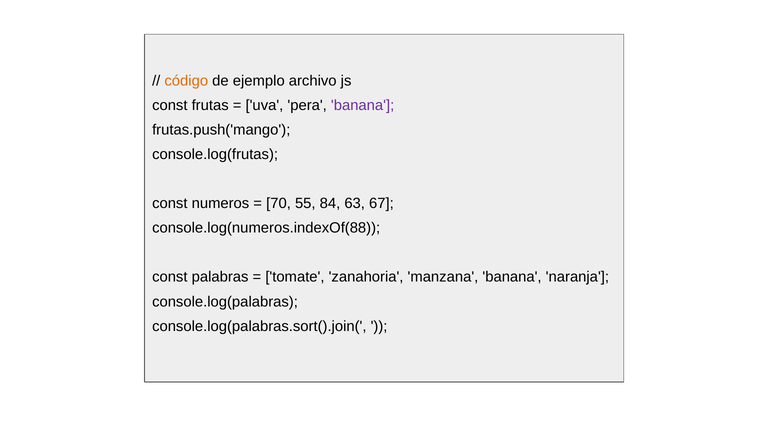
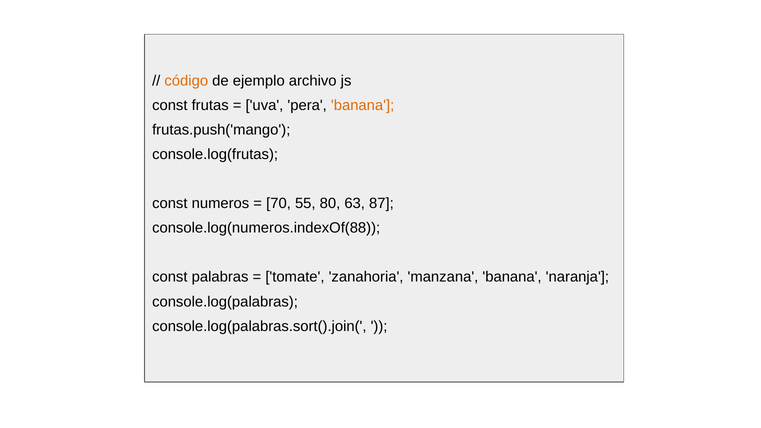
banana colour: purple -> orange (363, 106)
84: 84 -> 80 (330, 204)
67: 67 -> 87 (381, 204)
